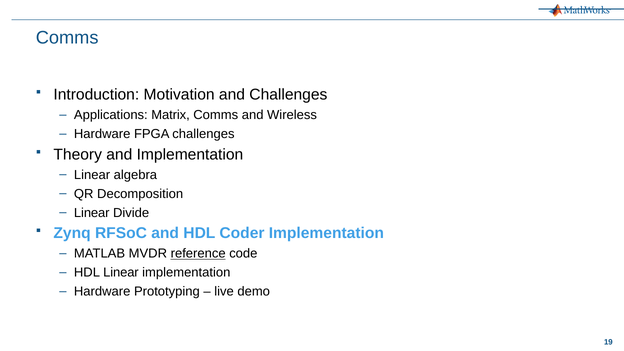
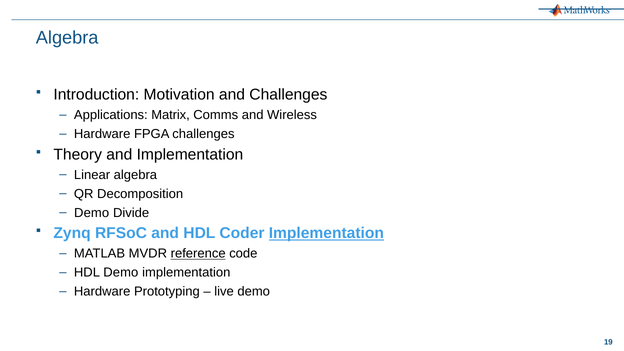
Comms: Comms -> Algebra (67, 38)
Linear: Linear -> Demo (92, 213)
Implementation underline: none -> present (326, 233)
HDL Linear: Linear -> Demo (121, 273)
